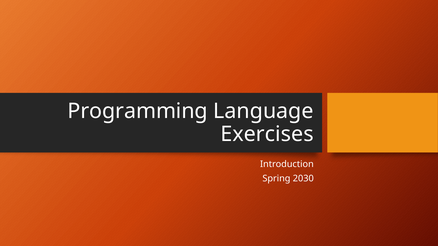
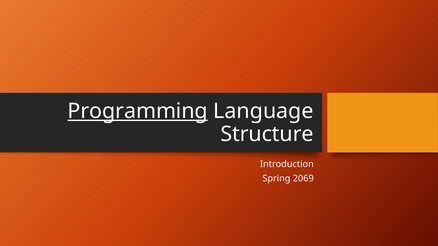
Programming underline: none -> present (138, 111)
Exercises: Exercises -> Structure (267, 134)
2030: 2030 -> 2069 (303, 179)
